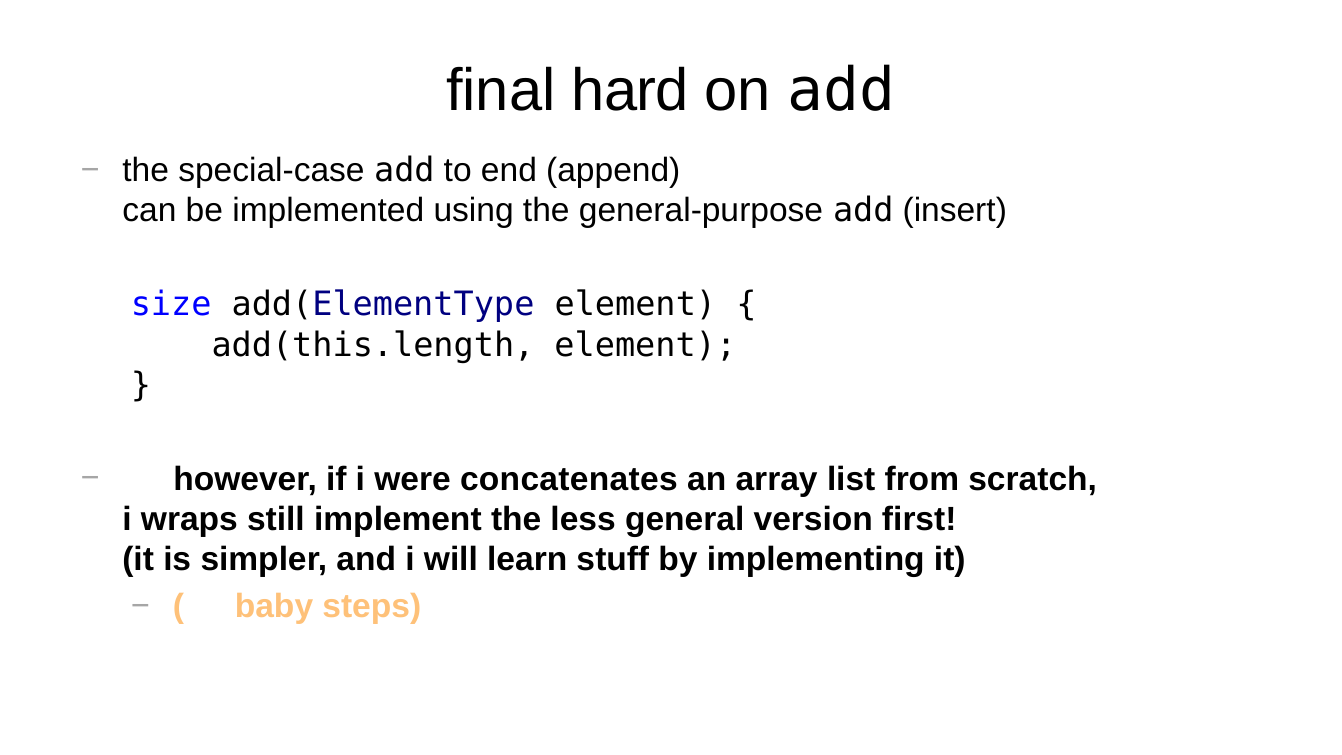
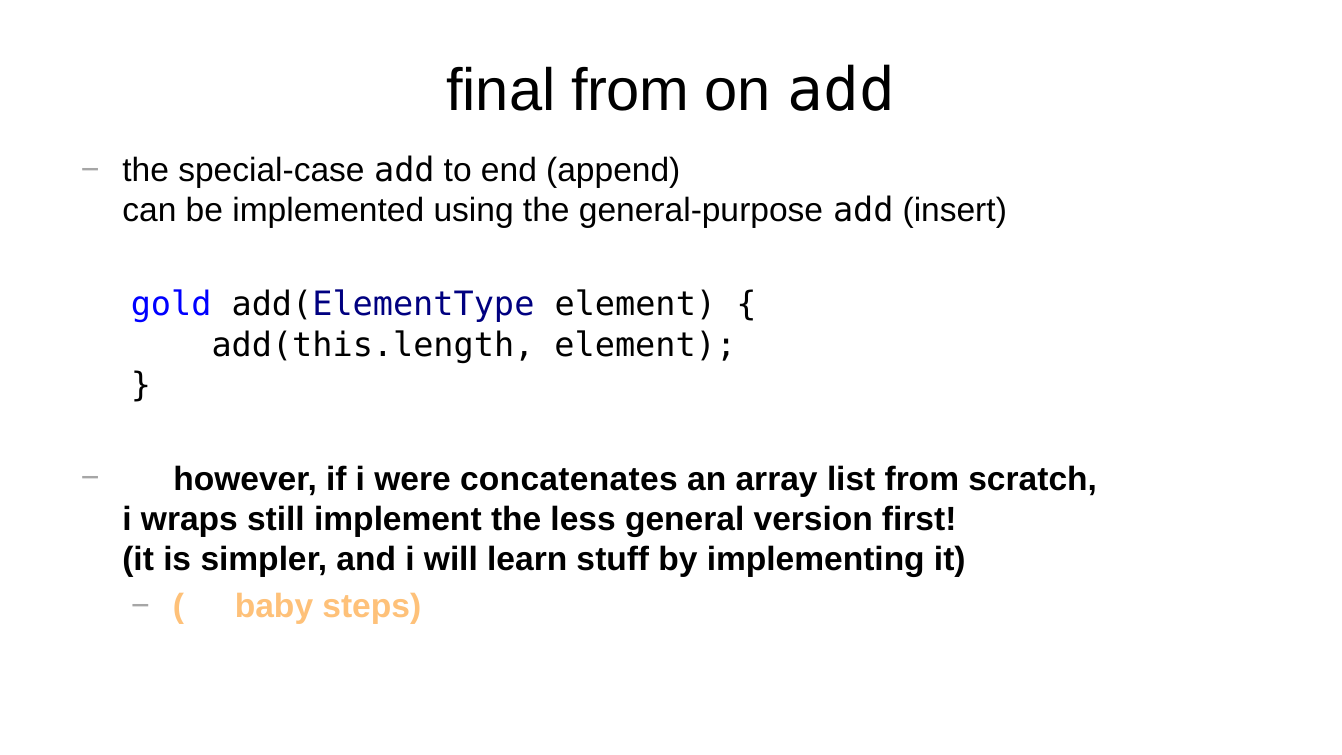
final hard: hard -> from (630, 90)
size: size -> gold (171, 305)
